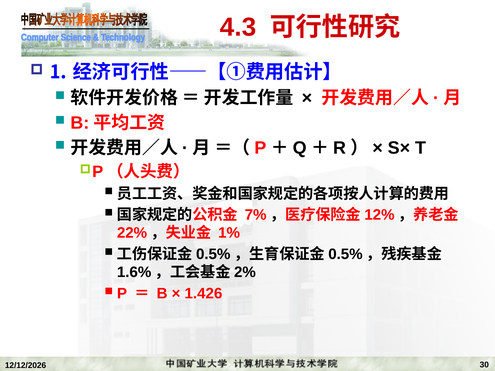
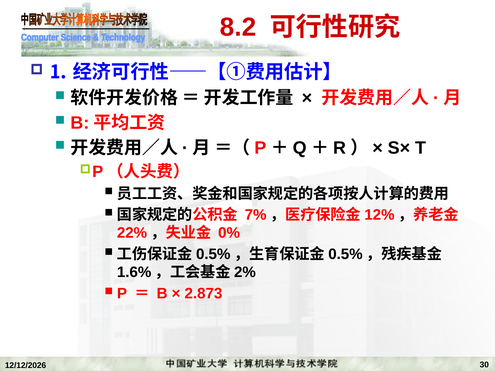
4.3: 4.3 -> 8.2 (238, 27)
1%: 1% -> 0% (229, 233)
1.426: 1.426 -> 2.873 (203, 294)
